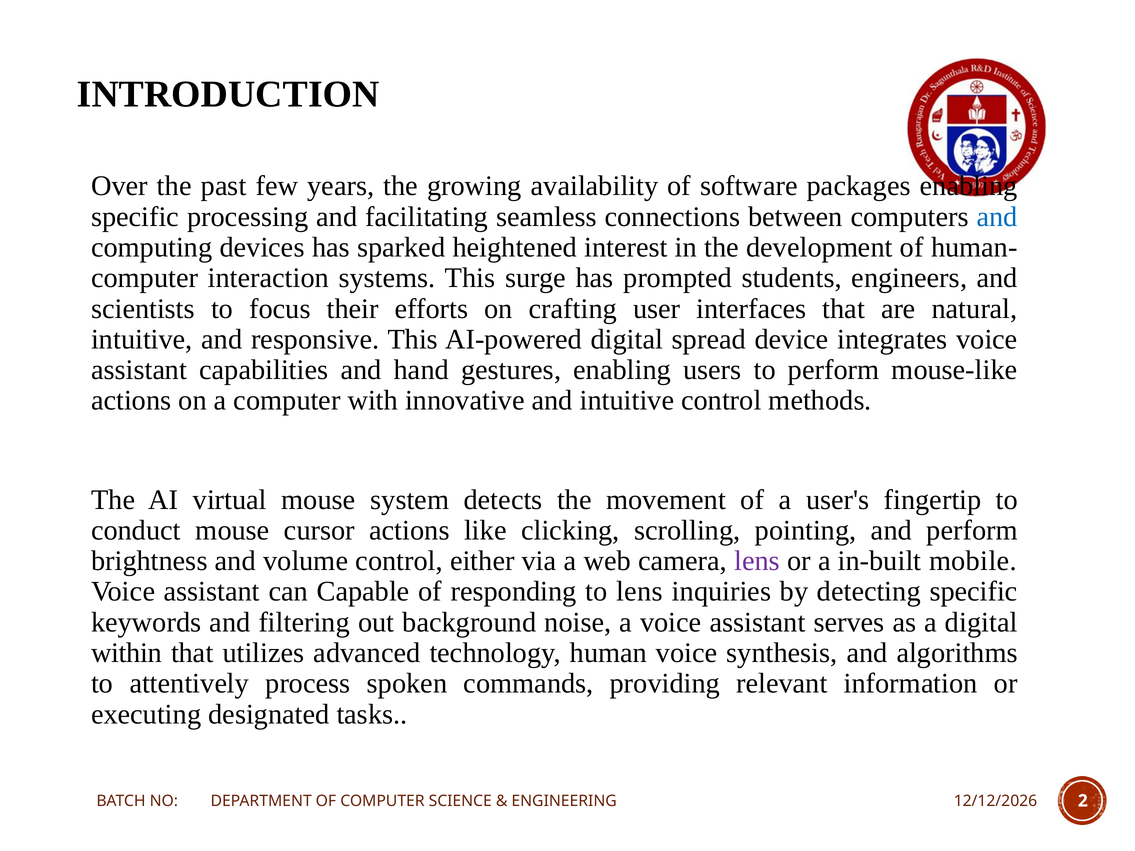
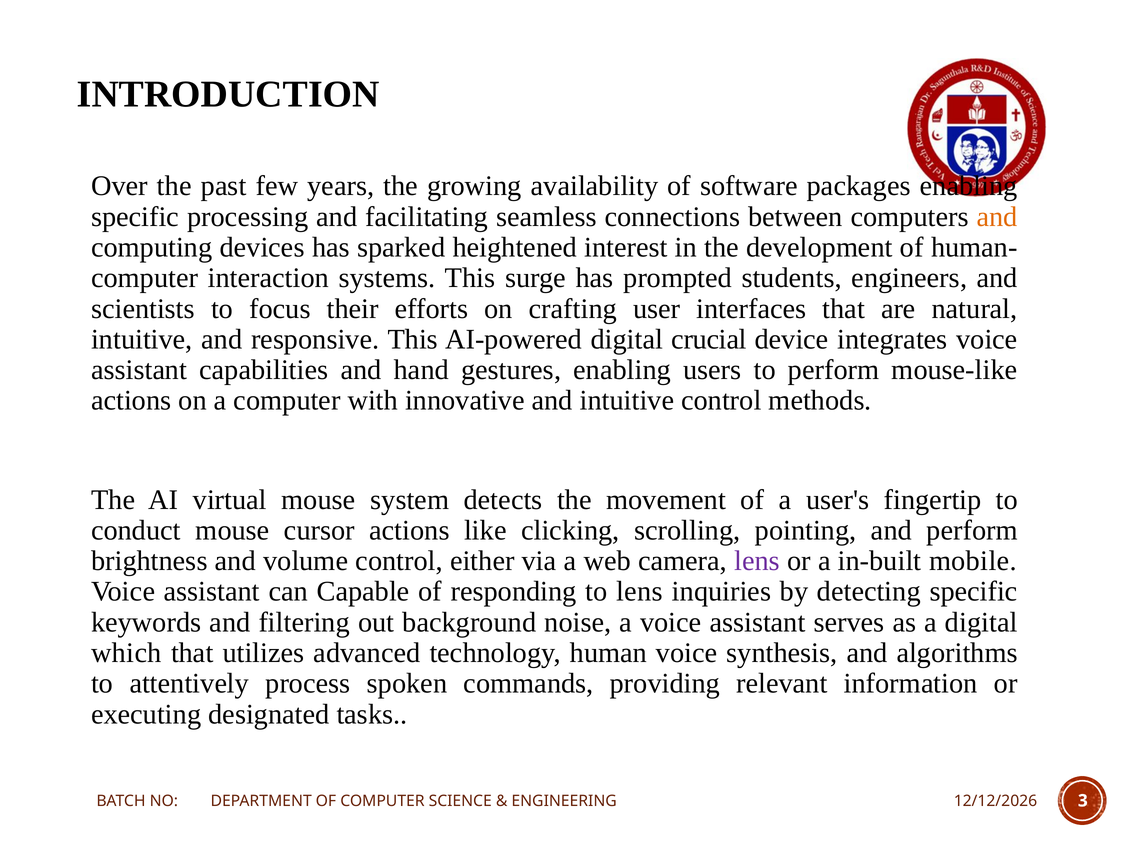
and colour: blue -> orange (997, 217)
spread: spread -> crucial (709, 339)
within: within -> which (126, 653)
2: 2 -> 3 (1083, 801)
